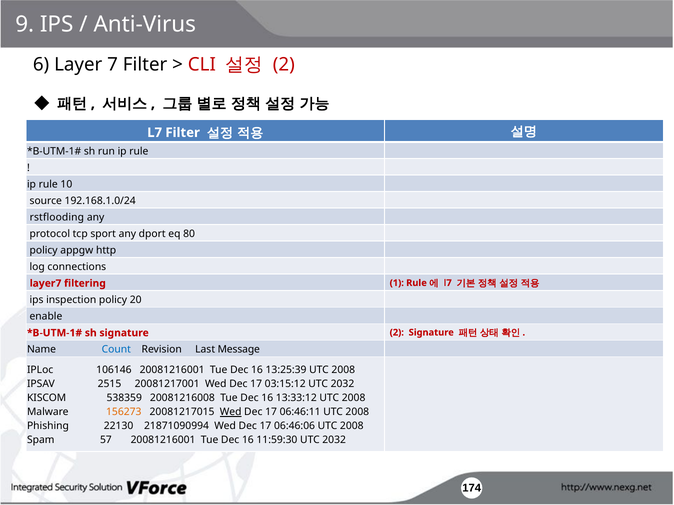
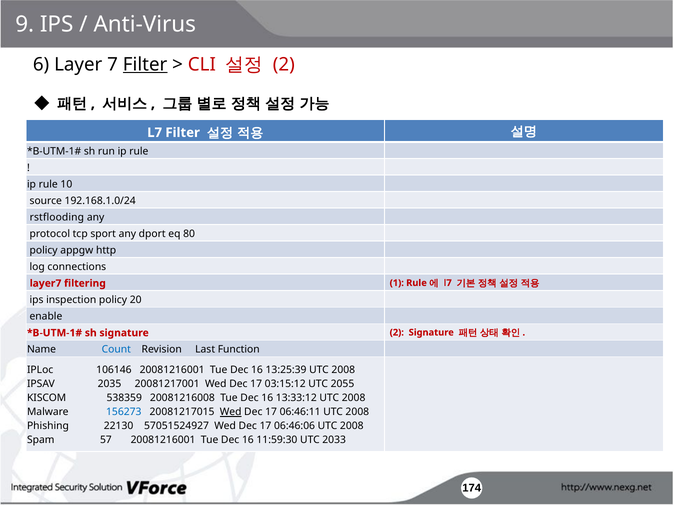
Filter underline: none -> present (145, 65)
Message: Message -> Function (239, 350)
2515: 2515 -> 2035 (109, 384)
03:15:12 UTC 2032: 2032 -> 2055 (342, 384)
156273 colour: orange -> blue (124, 412)
21871090994: 21871090994 -> 57051524927 (177, 426)
11:59:30 UTC 2032: 2032 -> 2033 (334, 441)
